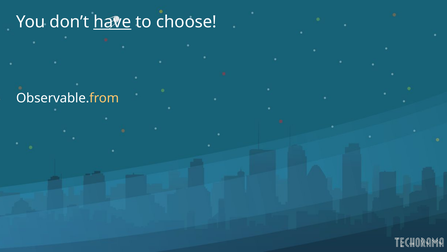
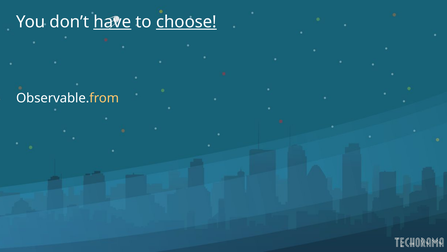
choose underline: none -> present (186, 22)
